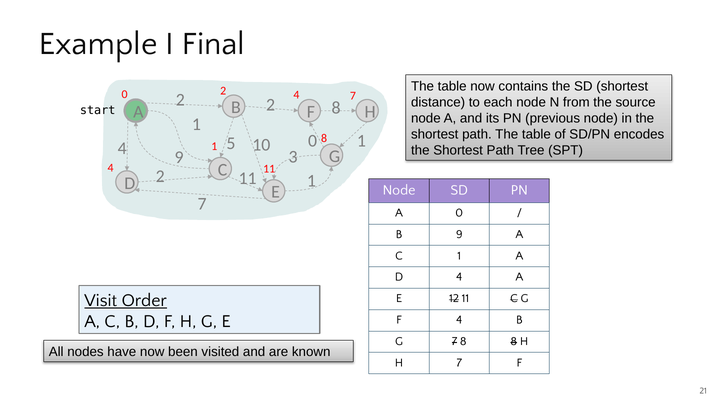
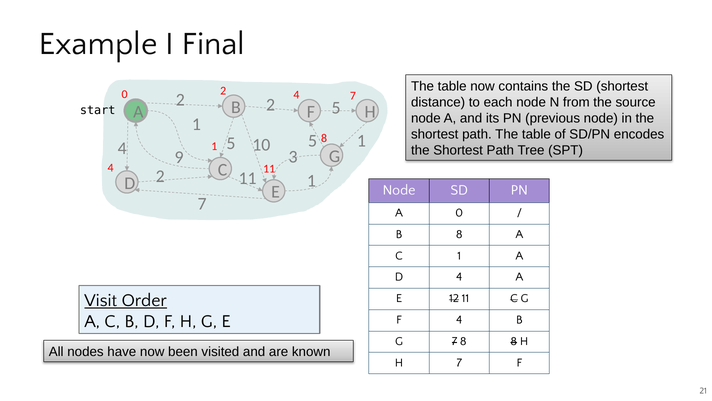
2 8: 8 -> 5 (336, 108)
10 0: 0 -> 5 (313, 141)
B 9: 9 -> 8 (459, 234)
